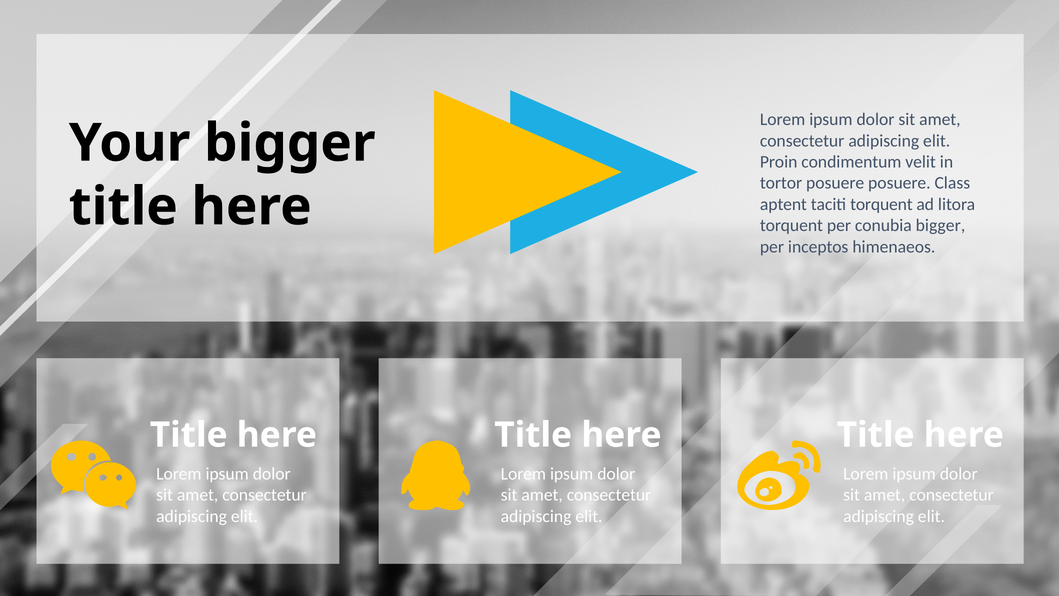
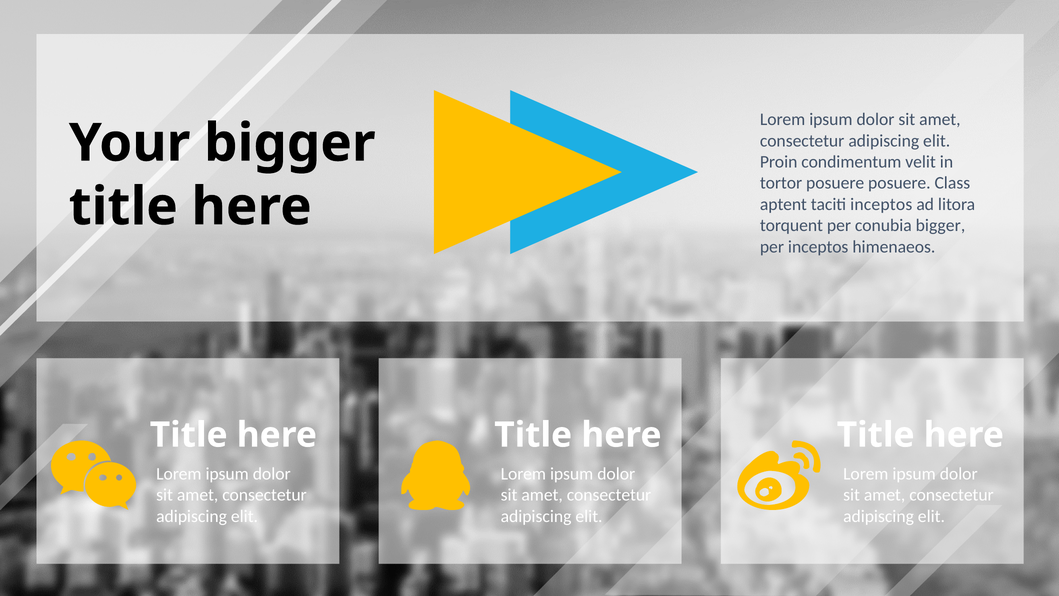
taciti torquent: torquent -> inceptos (881, 204)
